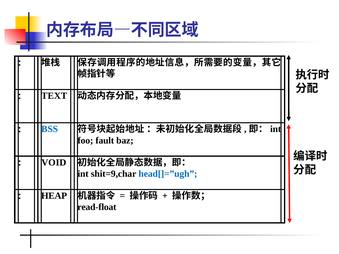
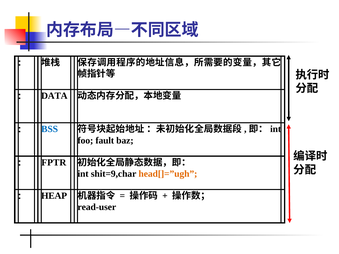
TEXT: TEXT -> DATA (54, 96)
VOID: VOID -> FPTR (54, 163)
head[]=”ugh colour: blue -> orange (168, 174)
read-float: read-float -> read-user (97, 207)
